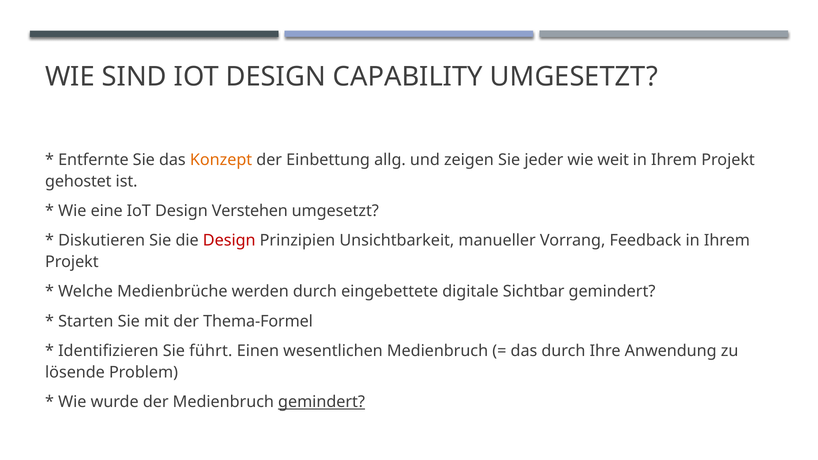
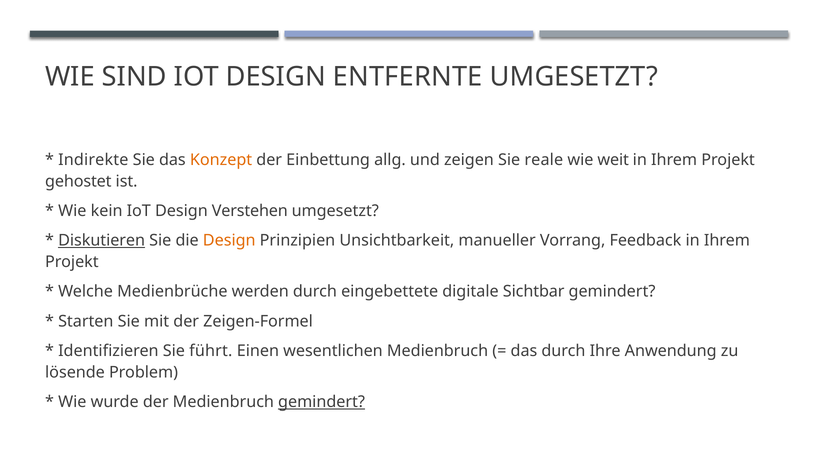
CAPABILITY: CAPABILITY -> ENTFERNTE (408, 77)
Entfernte: Entfernte -> Indirekte (93, 160)
jeder: jeder -> reale (544, 160)
eine: eine -> kein (107, 211)
Diskutieren underline: none -> present (102, 241)
Design colour: red -> orange (229, 241)
Thema-Formel: Thema-Formel -> Zeigen-Formel (258, 321)
